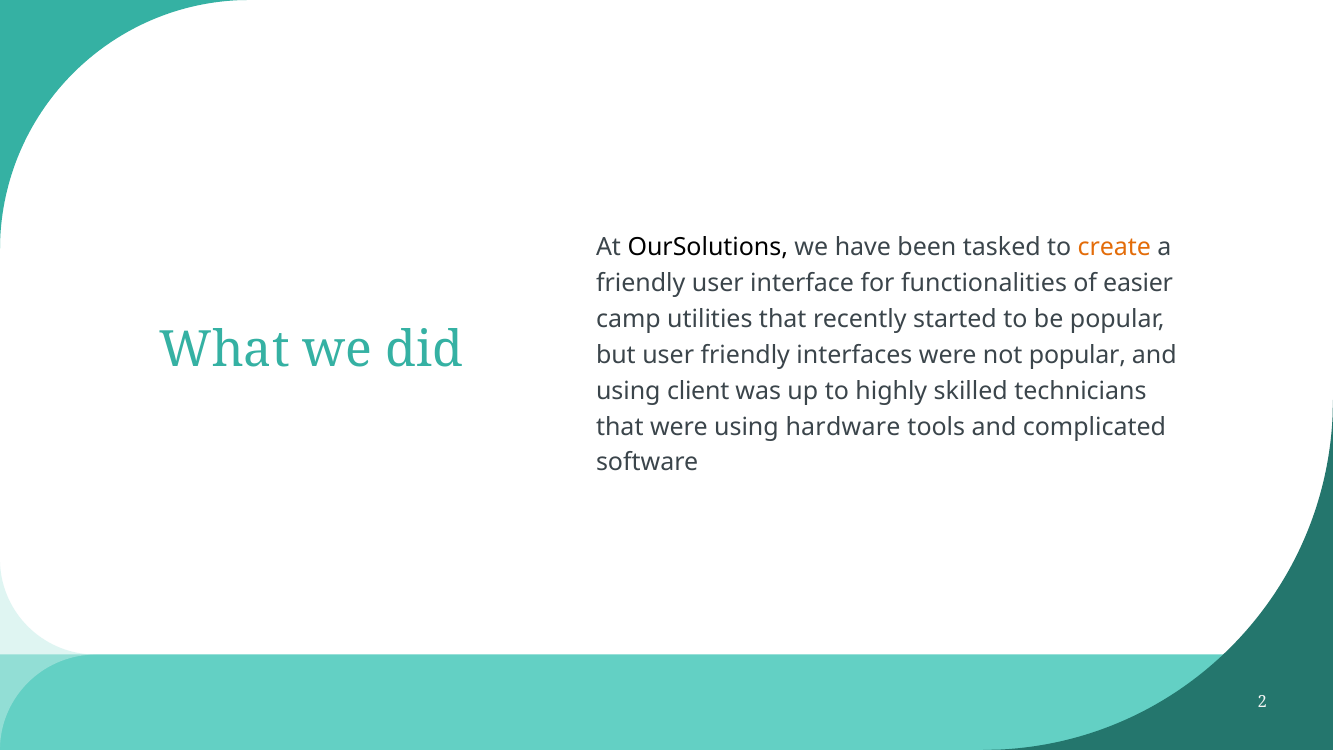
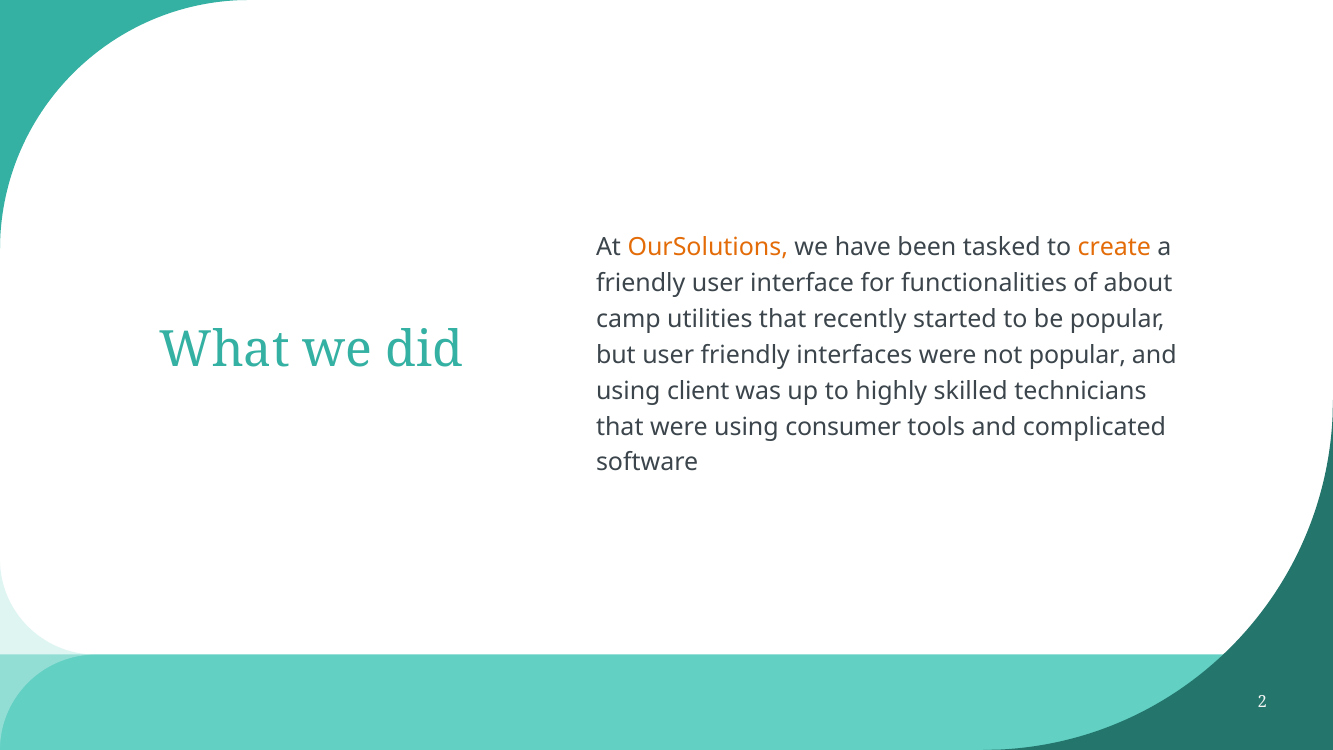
OurSolutions colour: black -> orange (708, 247)
easier: easier -> about (1138, 283)
hardware: hardware -> consumer (843, 427)
